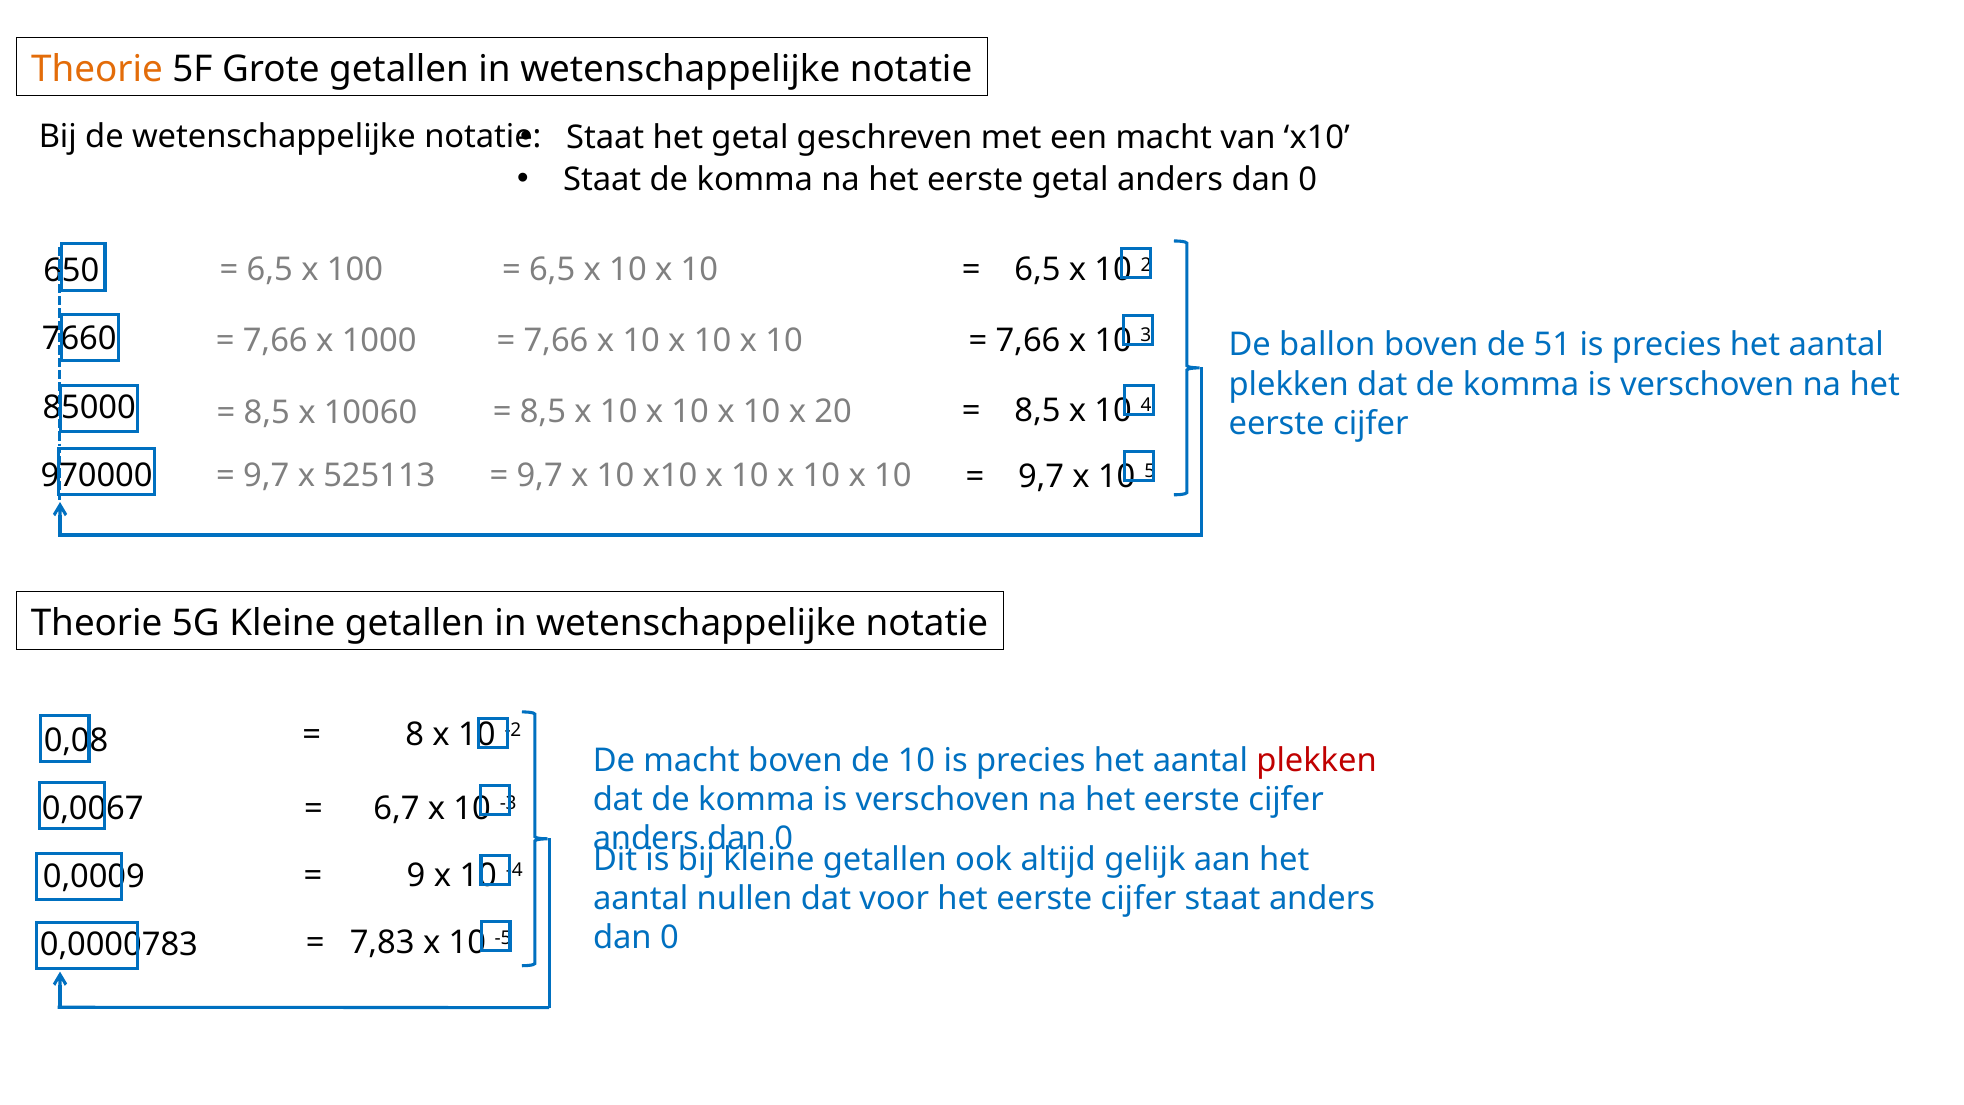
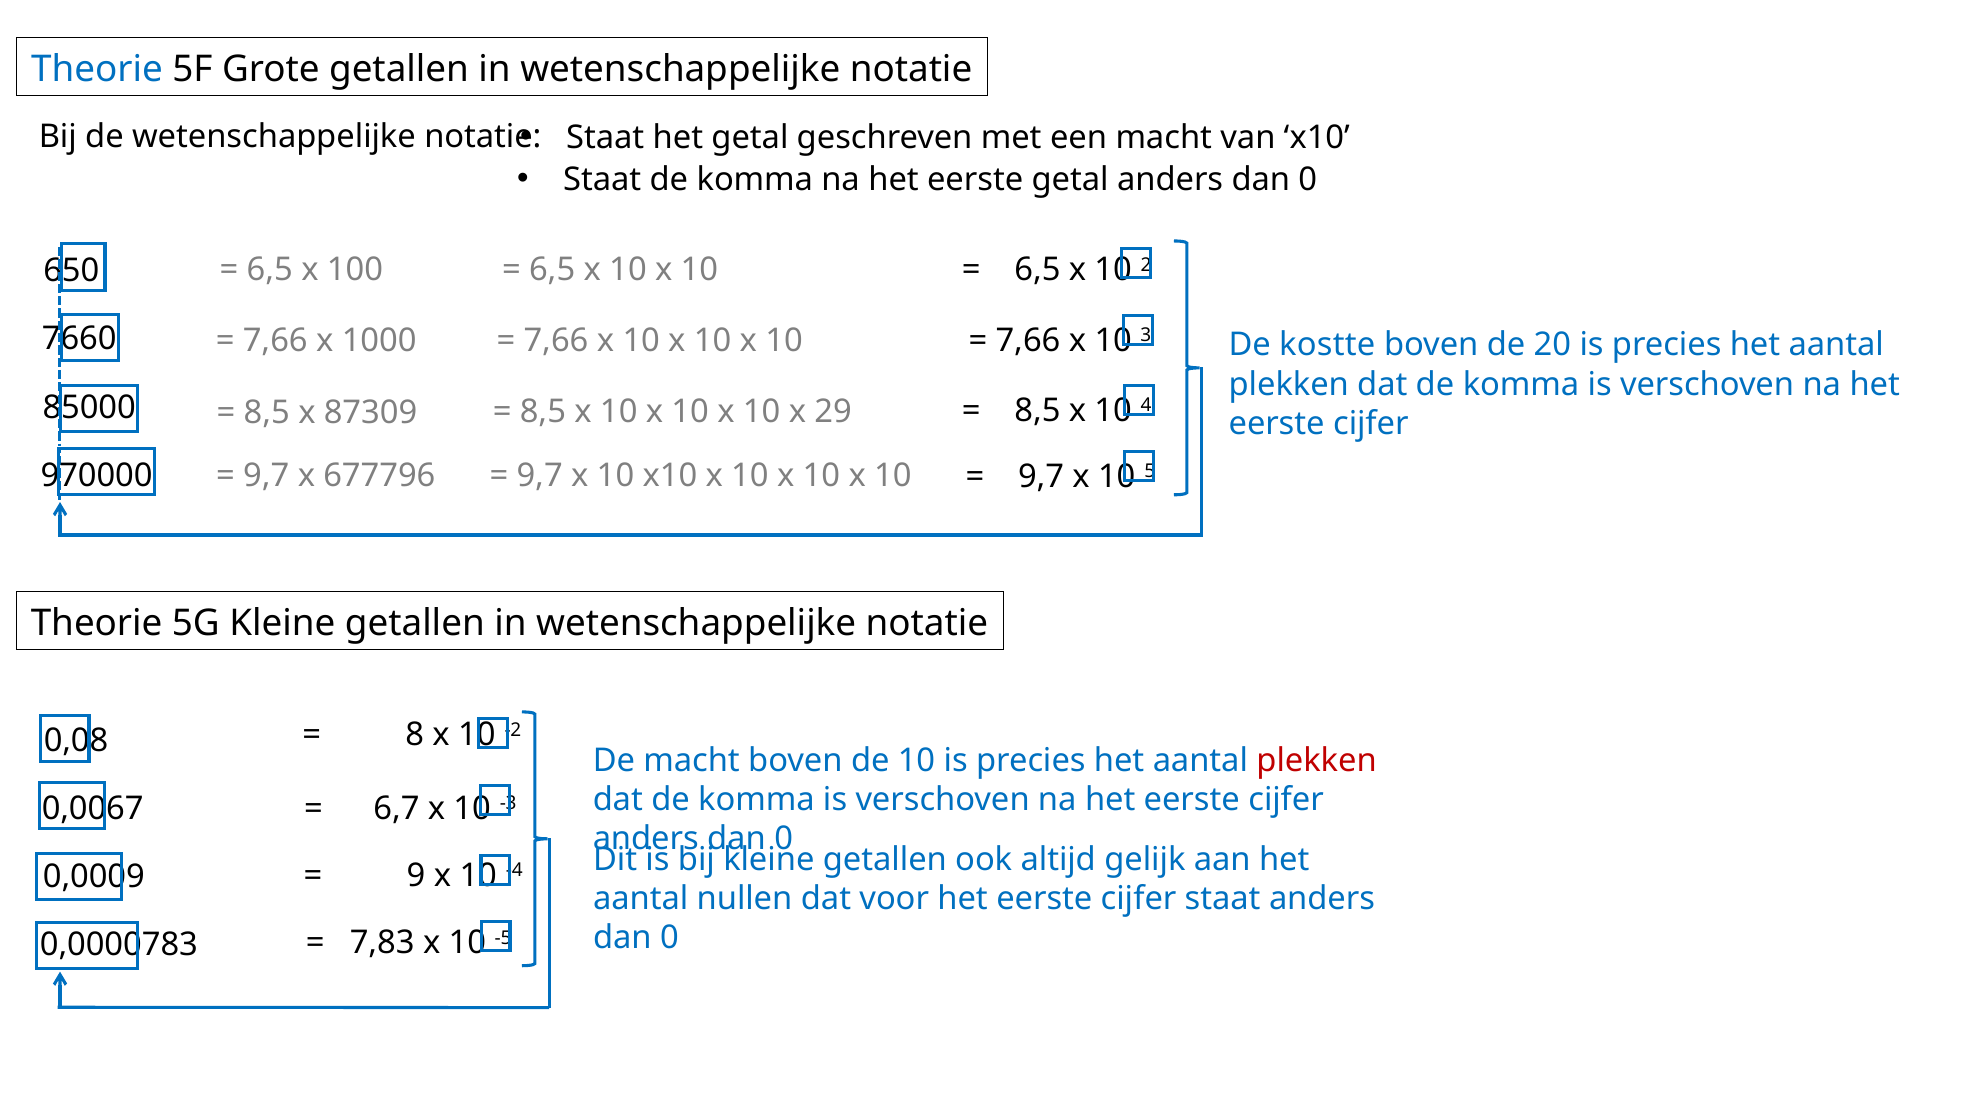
Theorie colour: orange -> blue (97, 69)
ballon: ballon -> kostte (1327, 345)
51: 51 -> 20 (1552, 345)
20: 20 -> 29 (833, 412)
10060: 10060 -> 87309 (371, 412)
525113: 525113 -> 677796 (379, 476)
